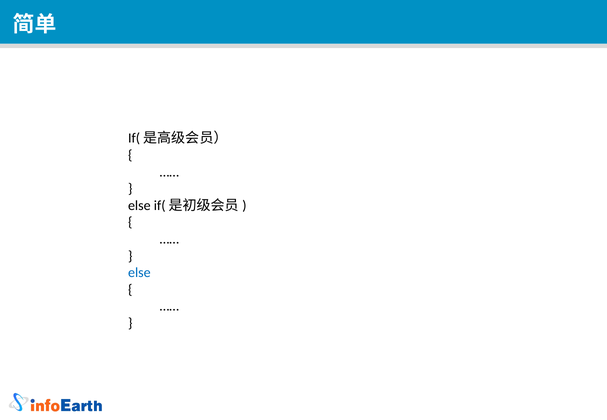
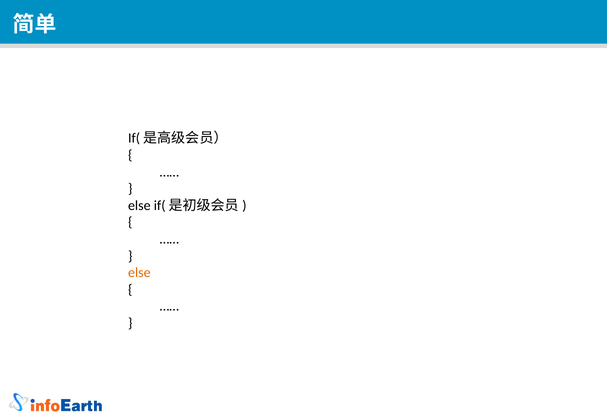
else colour: blue -> orange (139, 273)
